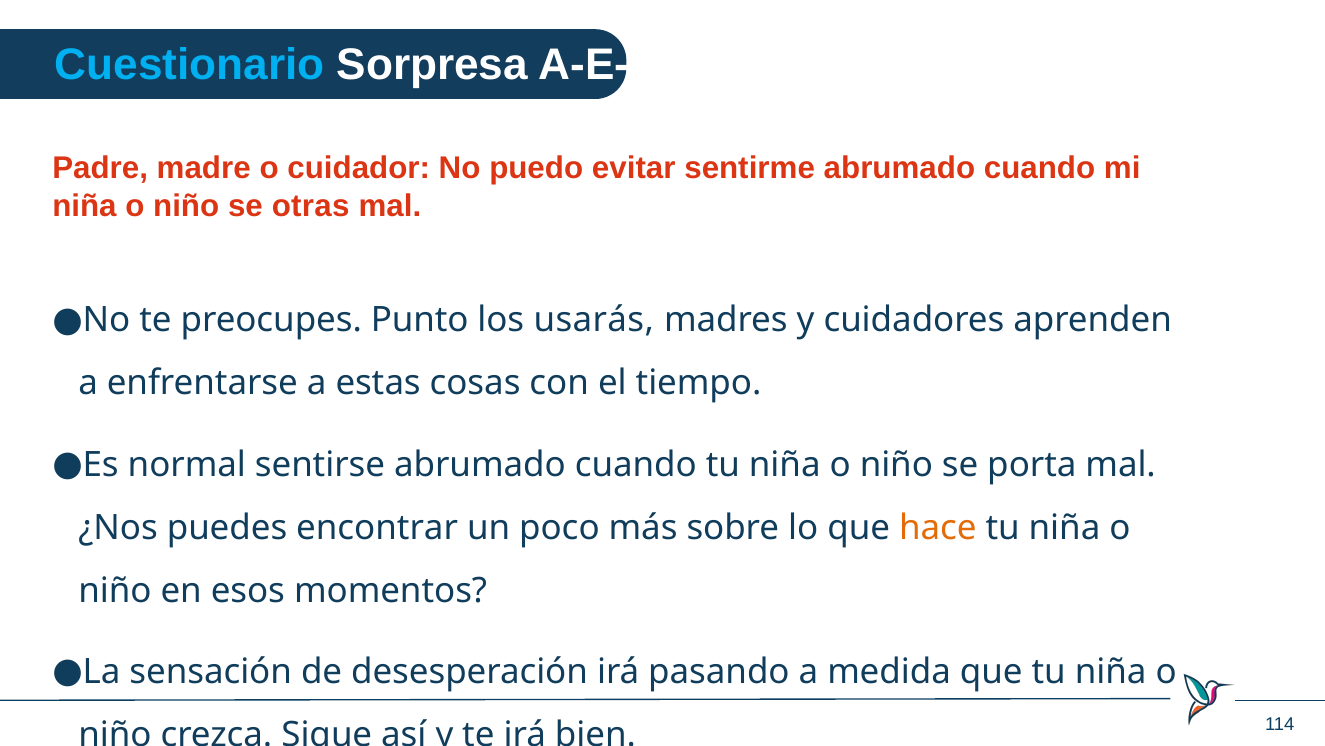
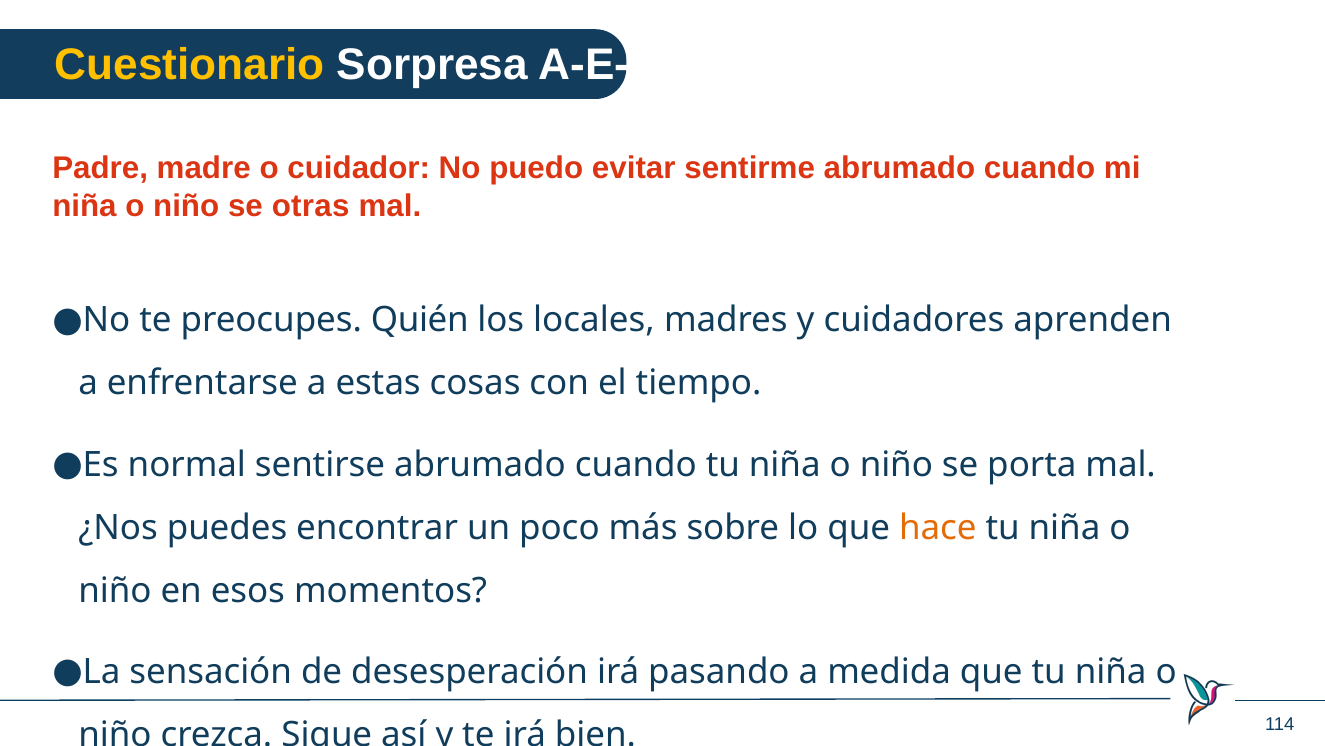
Cuestionario colour: light blue -> yellow (190, 65)
Punto: Punto -> Quién (420, 320)
usarás: usarás -> locales (594, 320)
